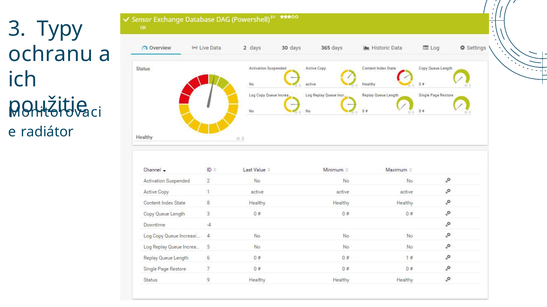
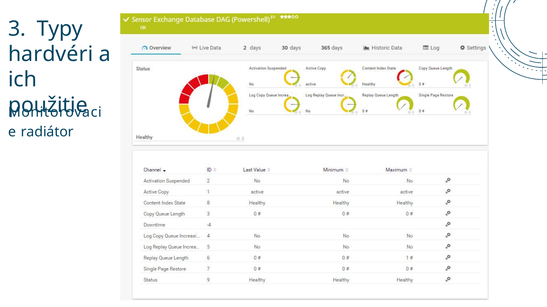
ochranu: ochranu -> hardvéri (51, 54)
